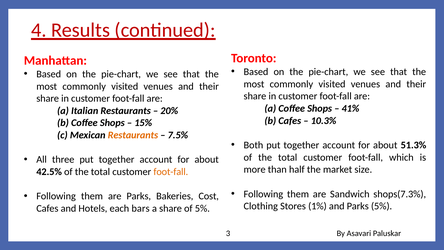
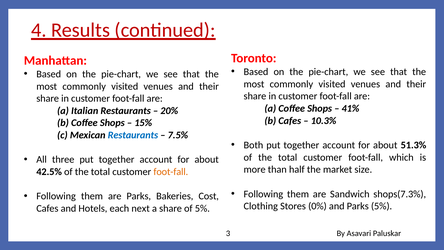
Restaurants colour: orange -> blue (133, 135)
1%: 1% -> 0% (317, 206)
bars: bars -> next (141, 208)
